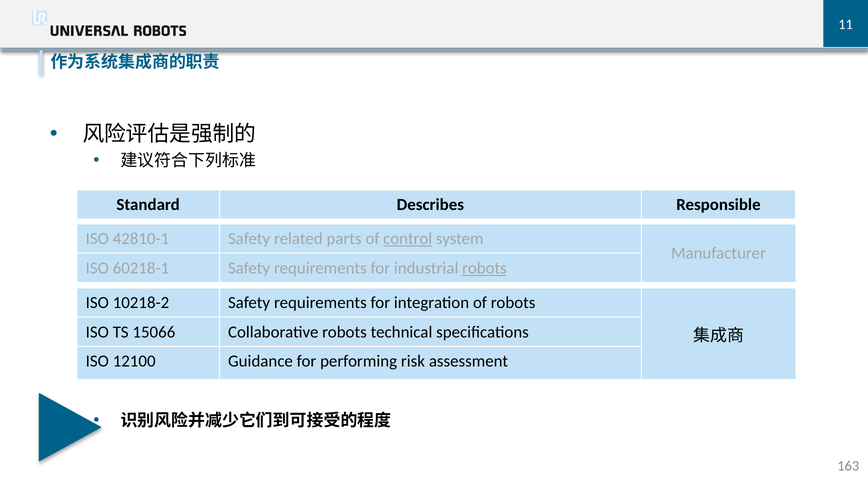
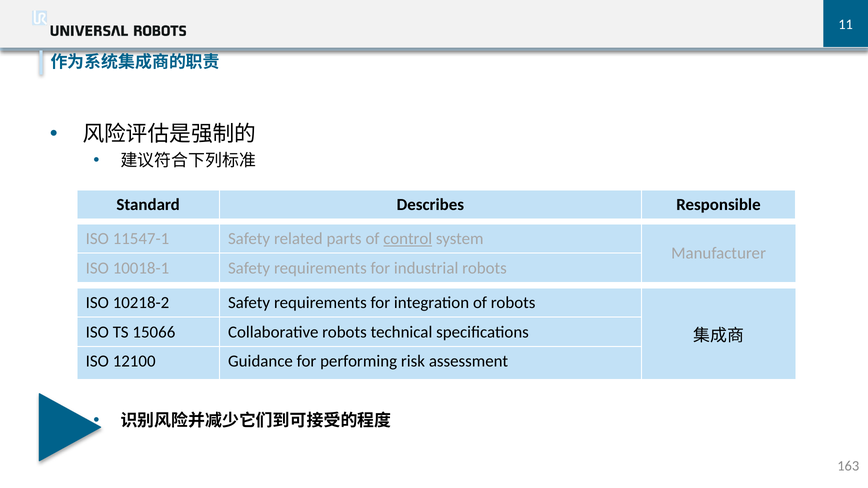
42810-1: 42810-1 -> 11547-1 (141, 239)
60218-1: 60218-1 -> 10018-1 (141, 268)
robots underline: present -> none (484, 268)
